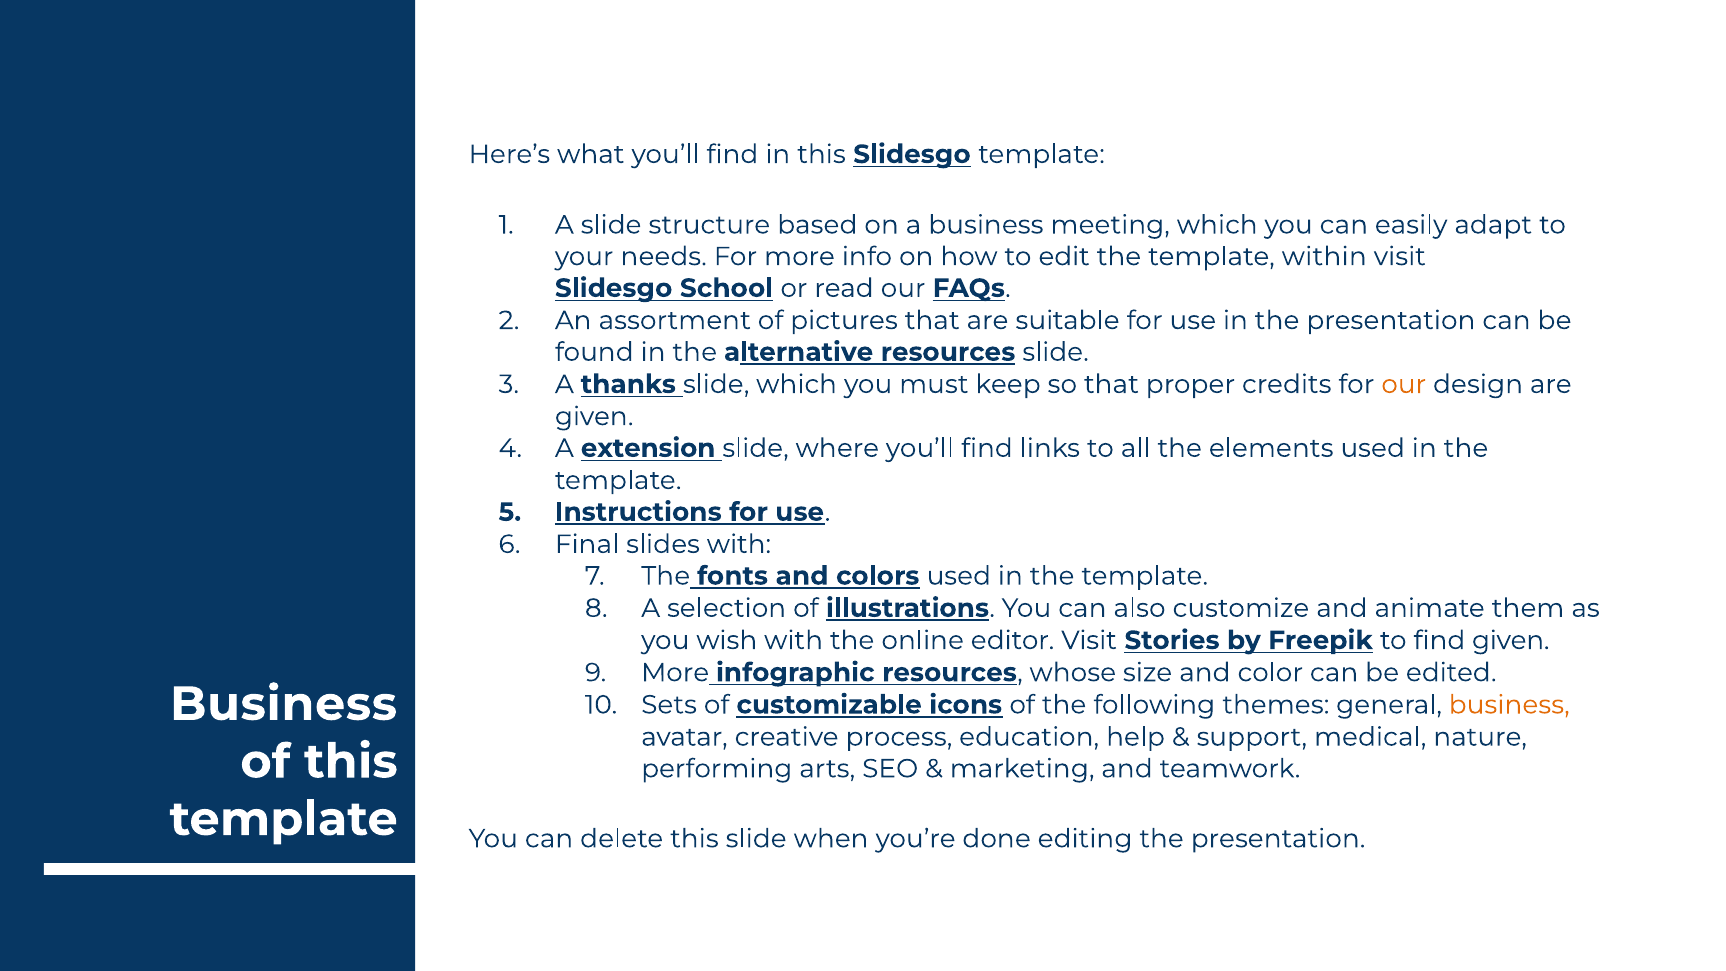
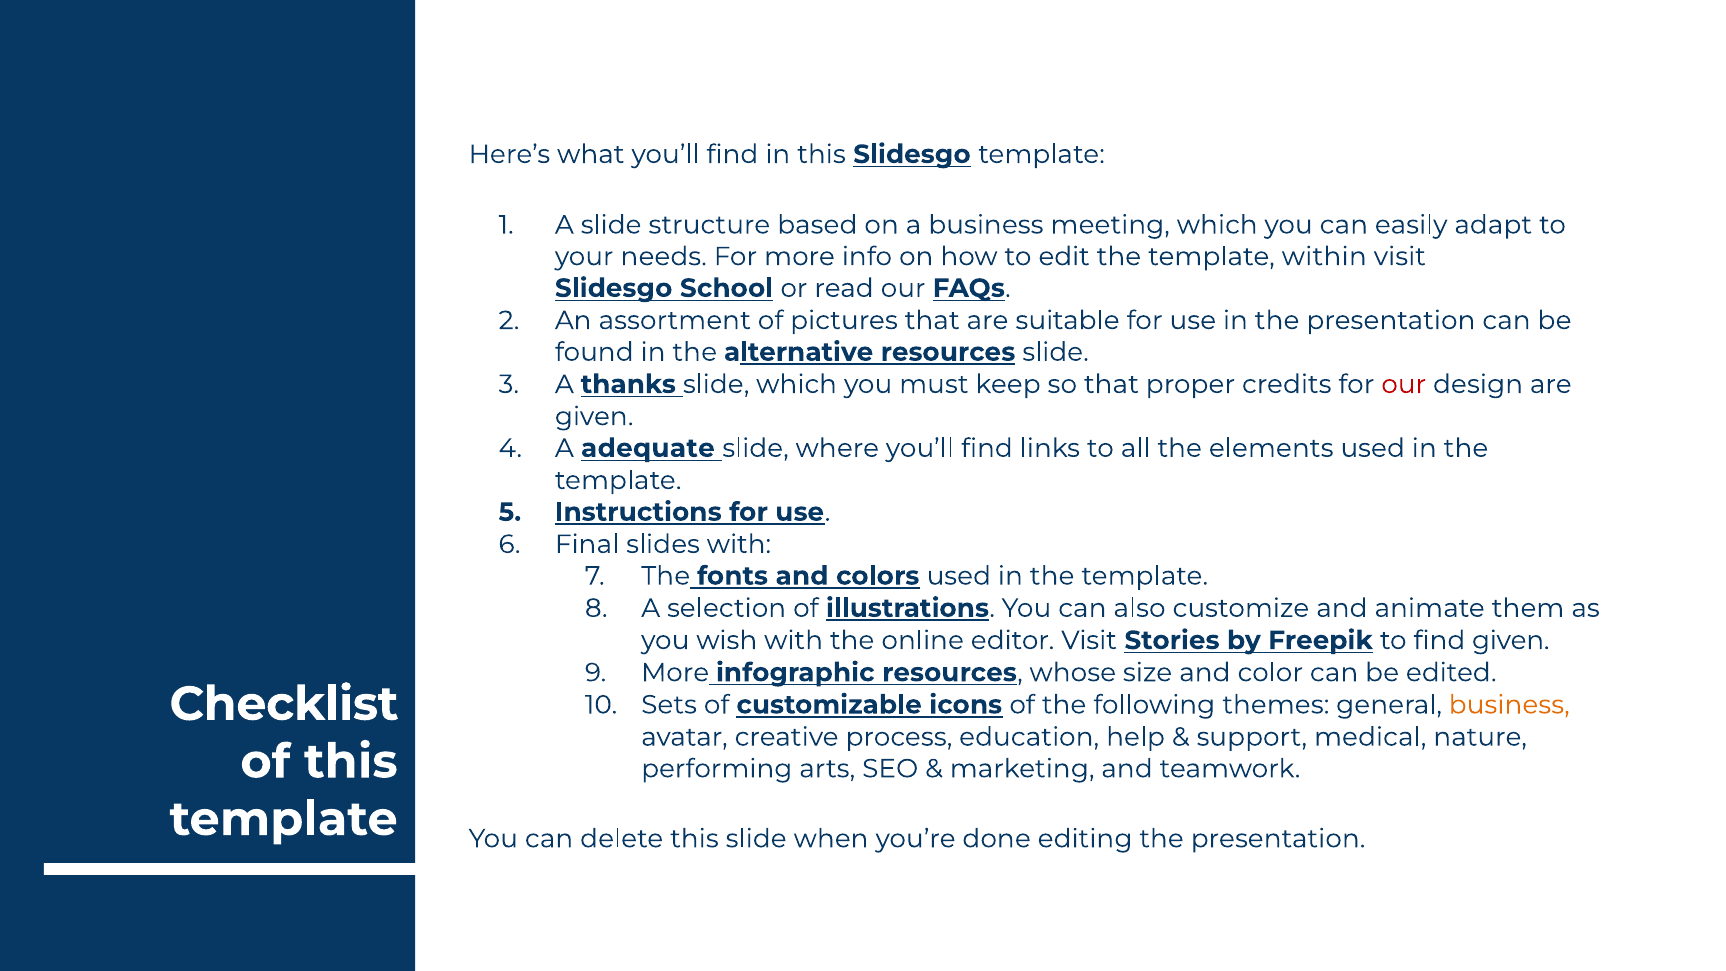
our colour: orange -> red (1404, 384)
extension: extension -> adequate (648, 448)
Business: Business -> Checklist (284, 704)
